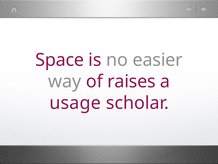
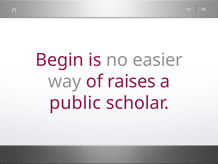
Space: Space -> Begin (60, 60)
usage: usage -> public (75, 103)
